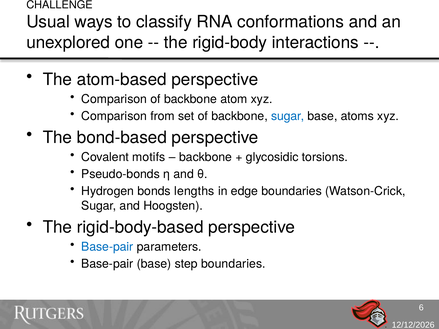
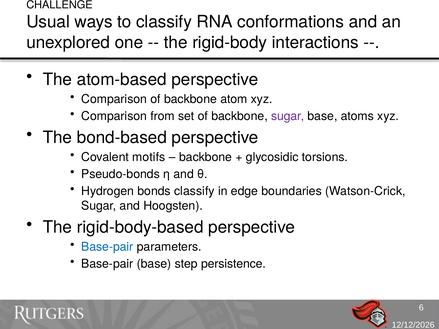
sugar colour: blue -> purple (288, 116)
bonds lengths: lengths -> classify (194, 191)
step boundaries: boundaries -> persistence (233, 264)
